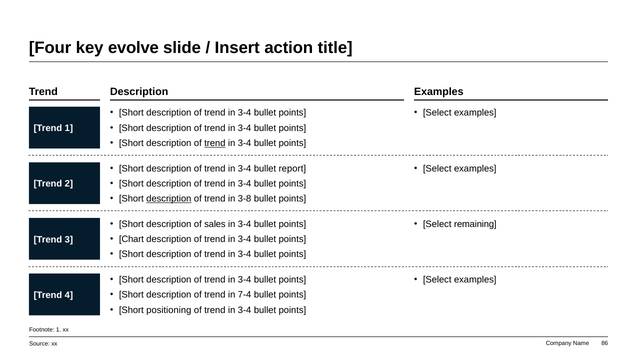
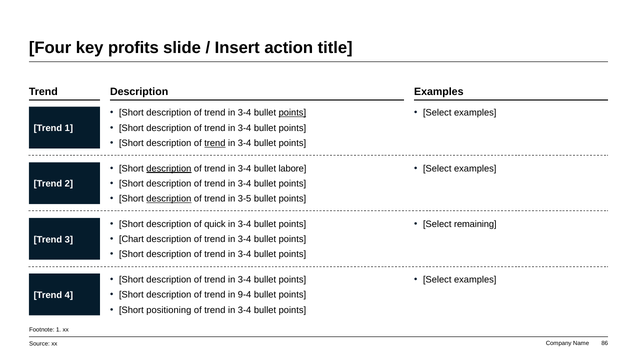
evolve: evolve -> profits (133, 48)
points underline: none -> present (292, 113)
description underline: none -> present (169, 169)
report: report -> labore (292, 169)
3-8: 3-8 -> 3-5 (245, 199)
sales: sales -> quick (215, 224)
7-4: 7-4 -> 9-4 (245, 295)
